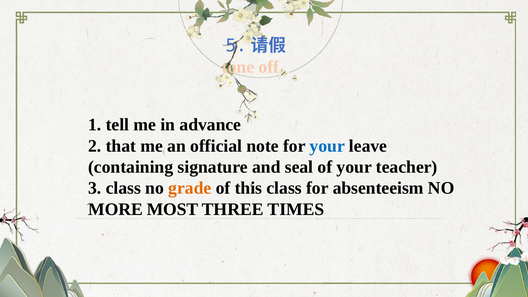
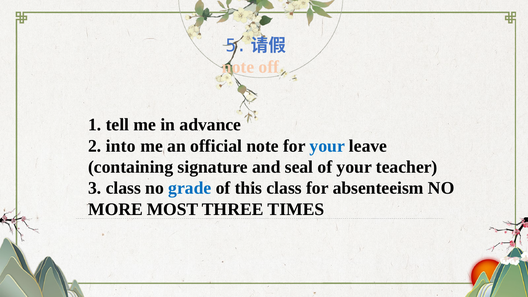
tone: tone -> note (238, 67)
that: that -> into (121, 146)
grade colour: orange -> blue (190, 188)
